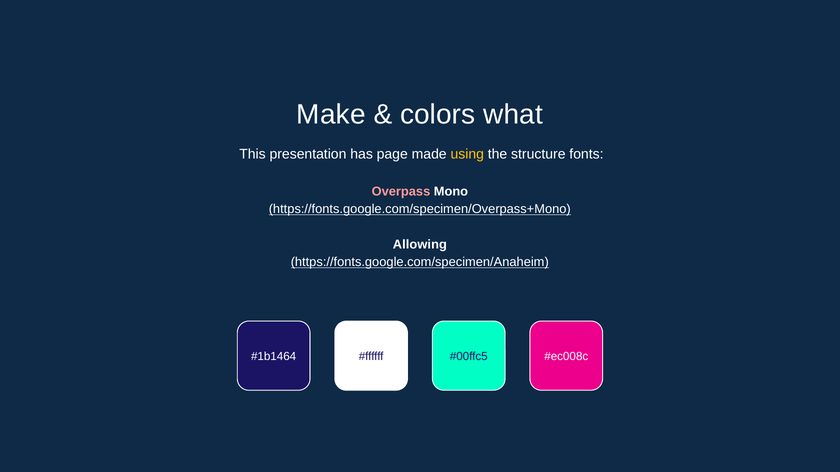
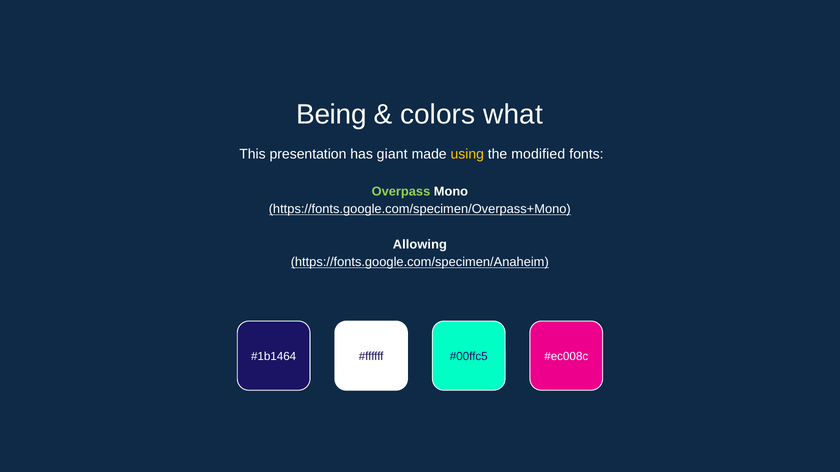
Make: Make -> Being (331, 115)
page: page -> giant (392, 154)
structure: structure -> modified (538, 154)
Overpass colour: pink -> light green (401, 192)
